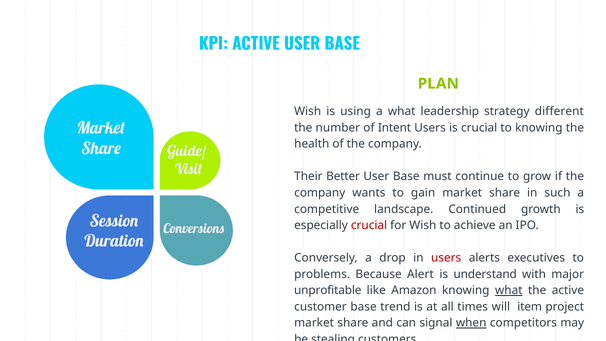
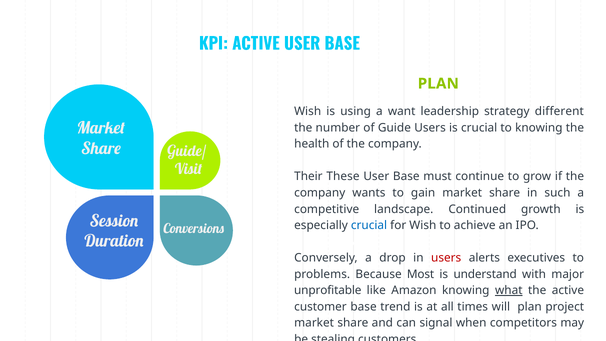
a what: what -> want (402, 112)
Intent: Intent -> Guide (394, 128)
Better: Better -> These (343, 177)
crucial colour: red -> blue (369, 225)
Alert: Alert -> Most (421, 274)
will item: item -> plan (530, 307)
when underline: present -> none (471, 323)
